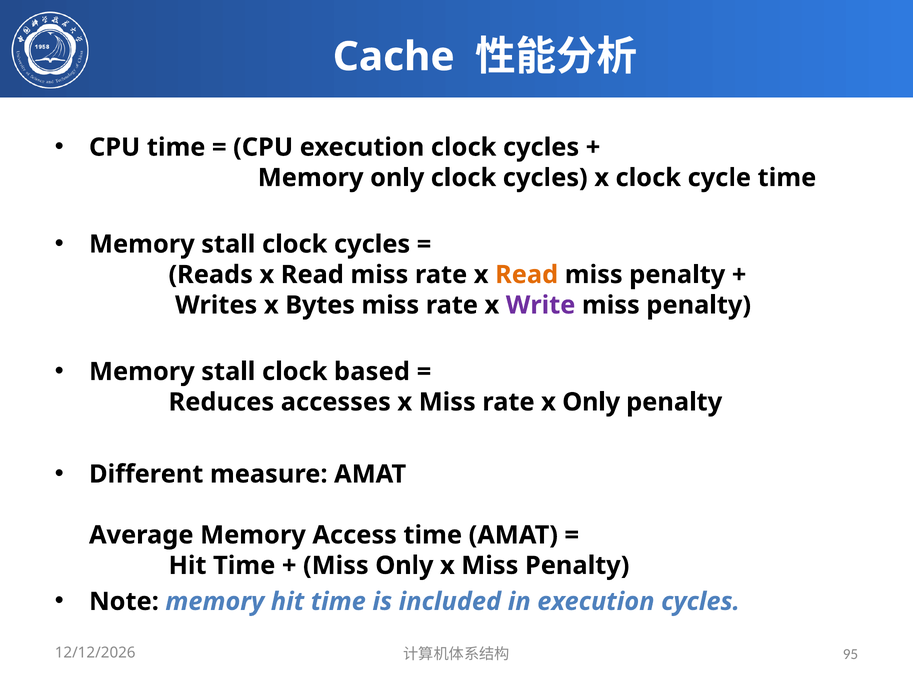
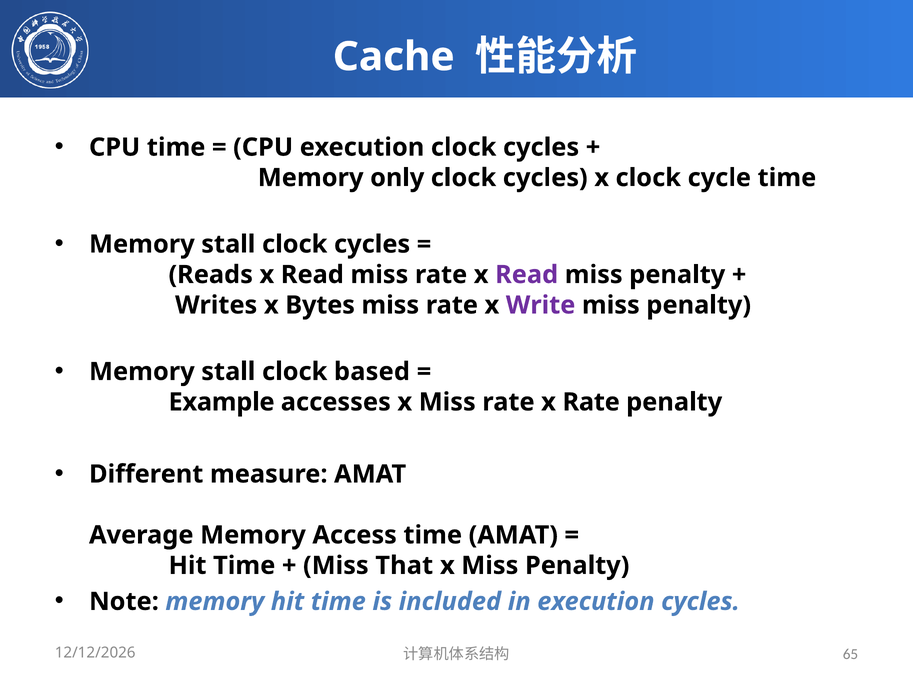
Read colour: orange -> purple (527, 275)
Reduces: Reduces -> Example (222, 402)
x Only: Only -> Rate (591, 402)
Miss Only: Only -> That (404, 565)
95: 95 -> 65 (851, 654)
